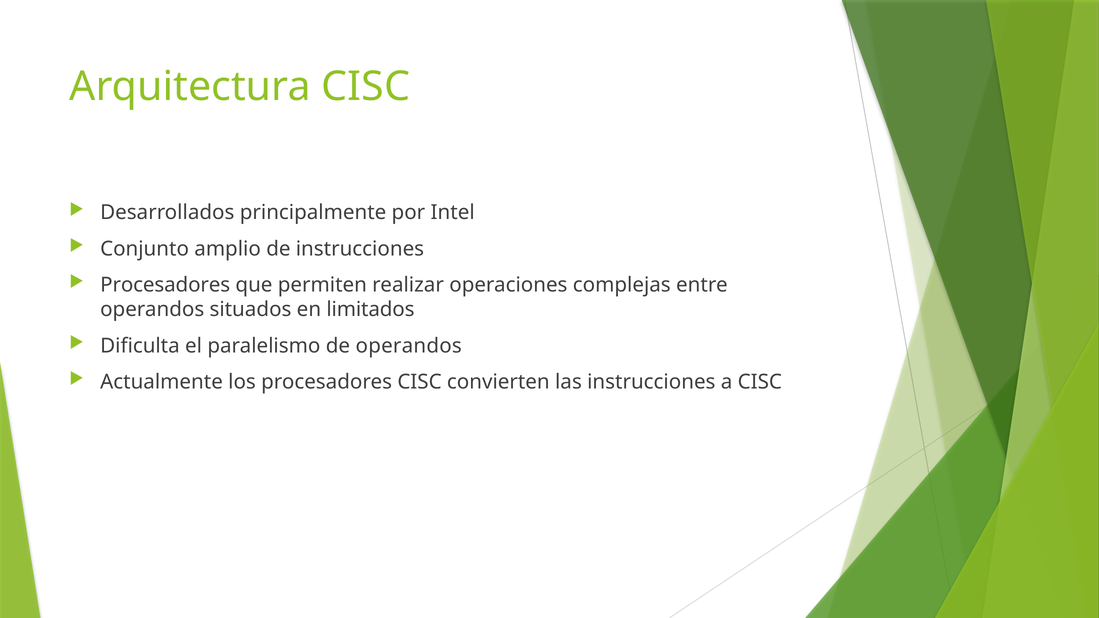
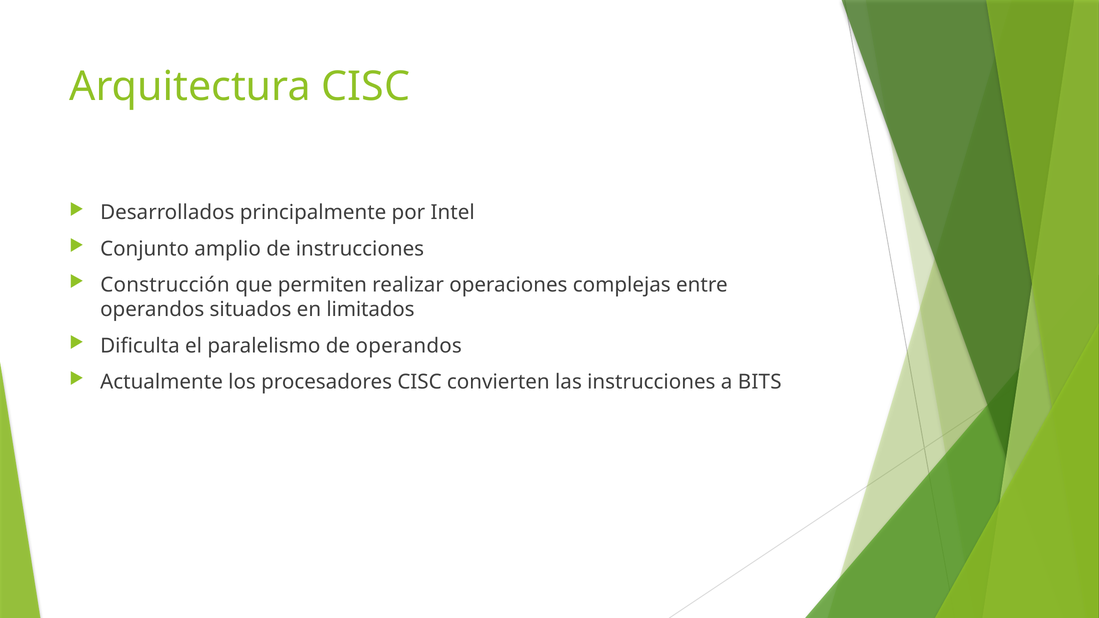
Procesadores: Procesadores -> Construcción (165, 285)
a CISC: CISC -> BITS (760, 382)
